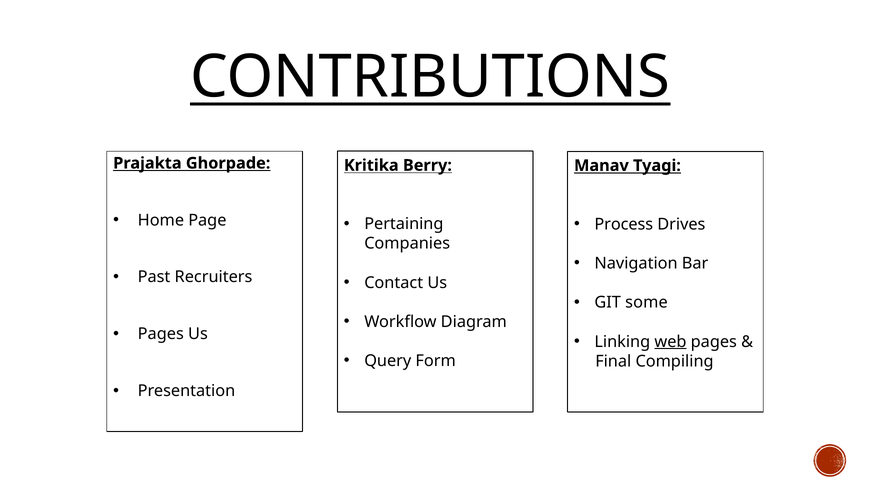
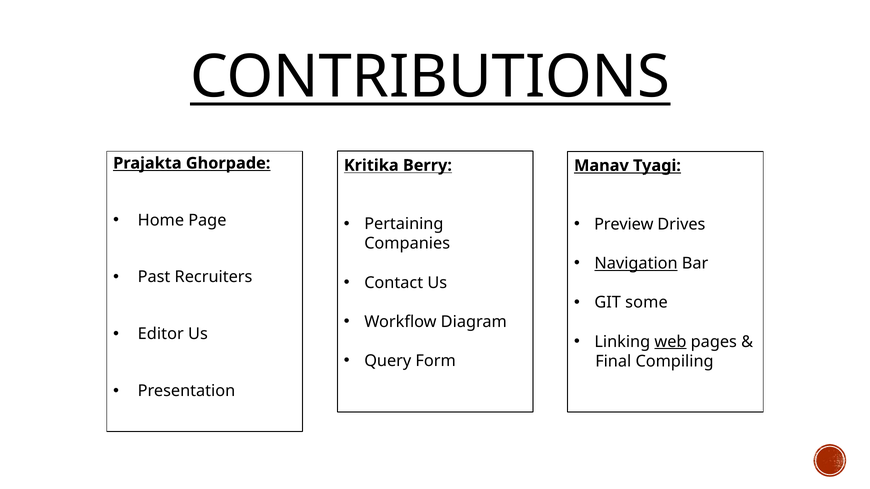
Process: Process -> Preview (624, 224)
Navigation underline: none -> present (636, 264)
Pages: Pages -> Editor (161, 334)
